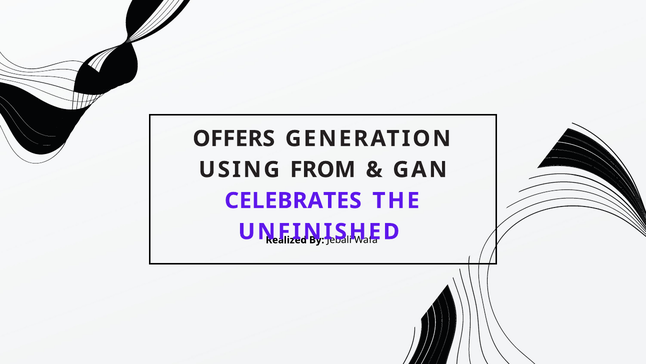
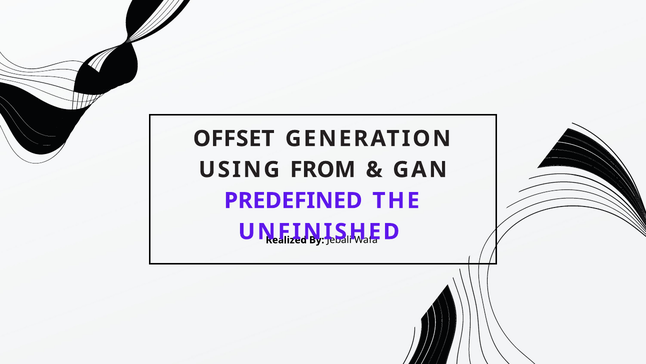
OFFERS: OFFERS -> OFFSET (234, 138)
CELEBRATES: CELEBRATES -> PREDEFINED (293, 200)
